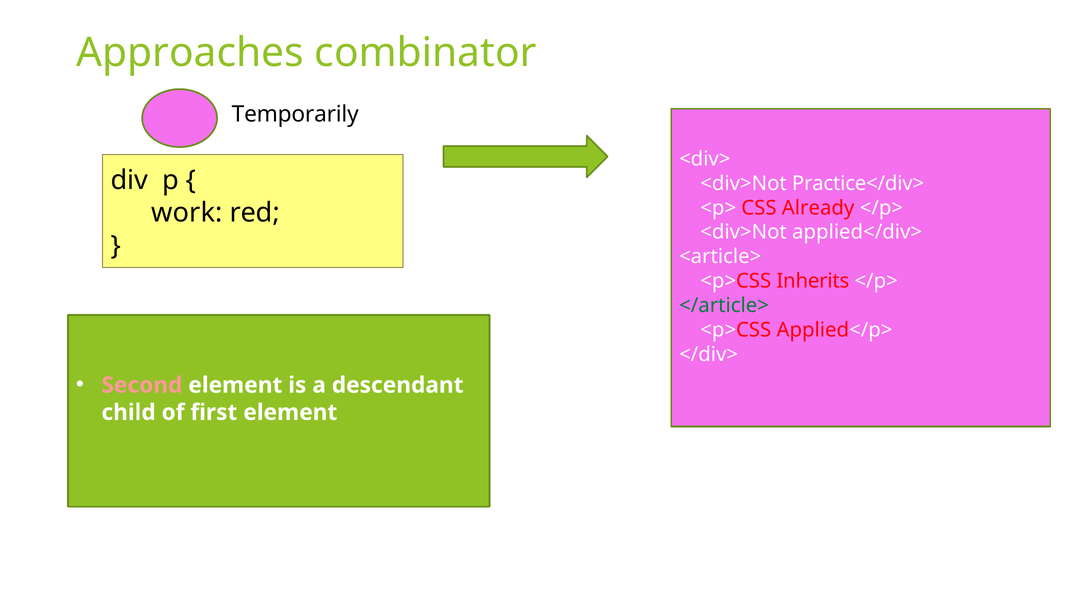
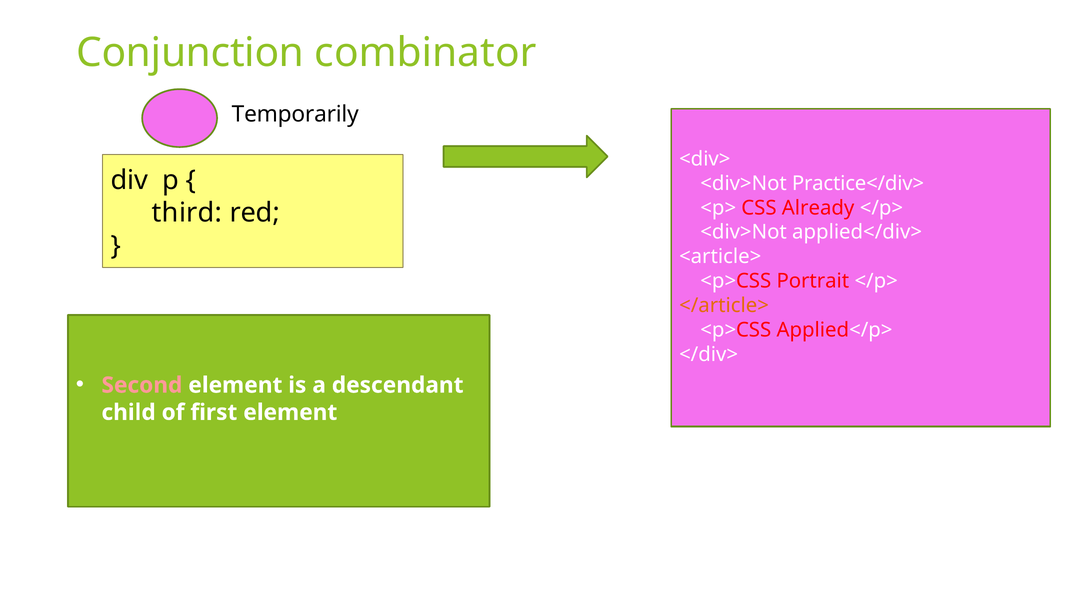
Approaches: Approaches -> Conjunction (190, 53)
work: work -> third (187, 213)
Inherits: Inherits -> Portrait (813, 281)
</article> colour: green -> orange (724, 305)
